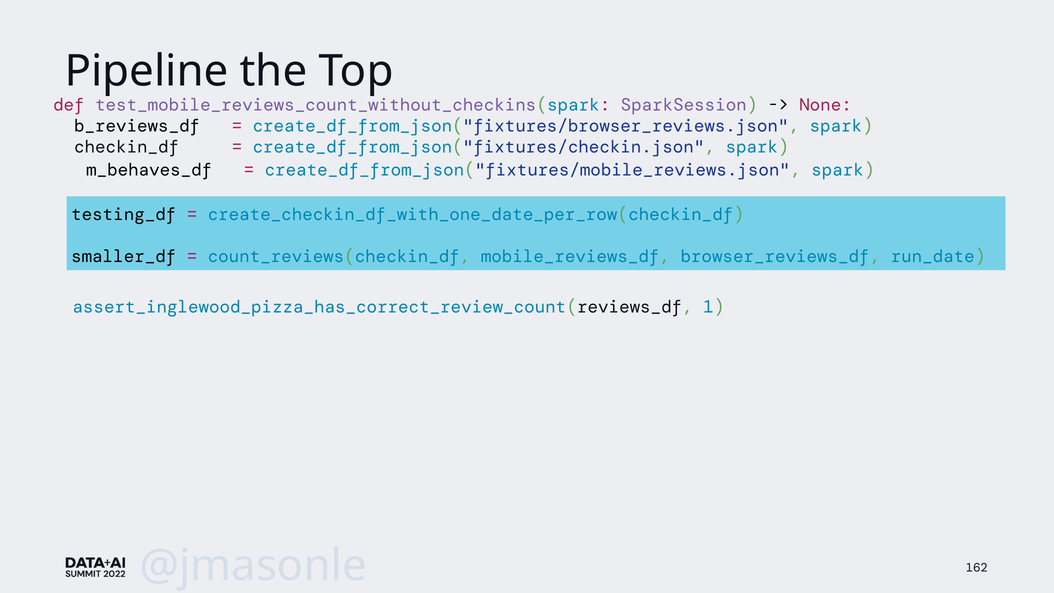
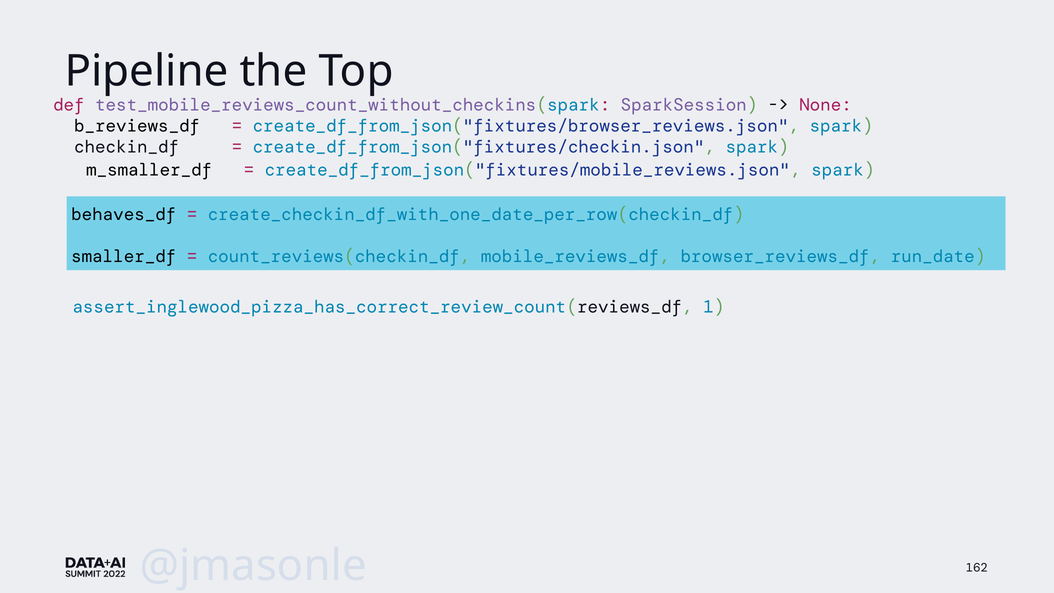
m_behaves_df: m_behaves_df -> m_smaller_df (149, 170)
testing_df: testing_df -> behaves_df (124, 214)
